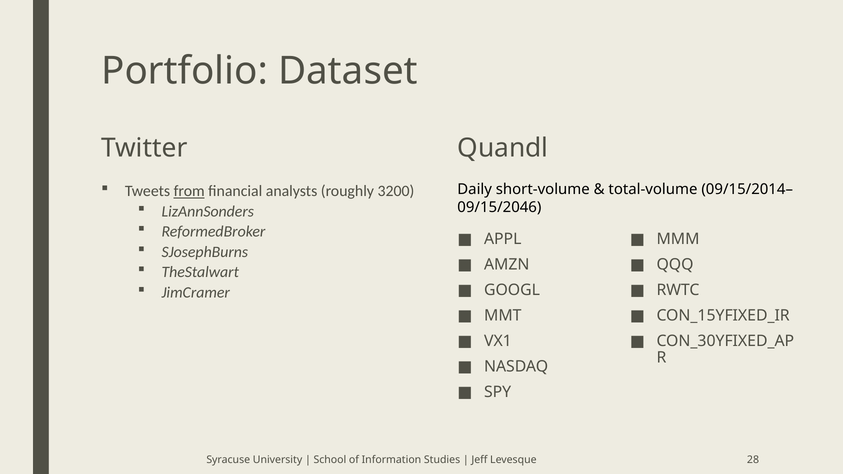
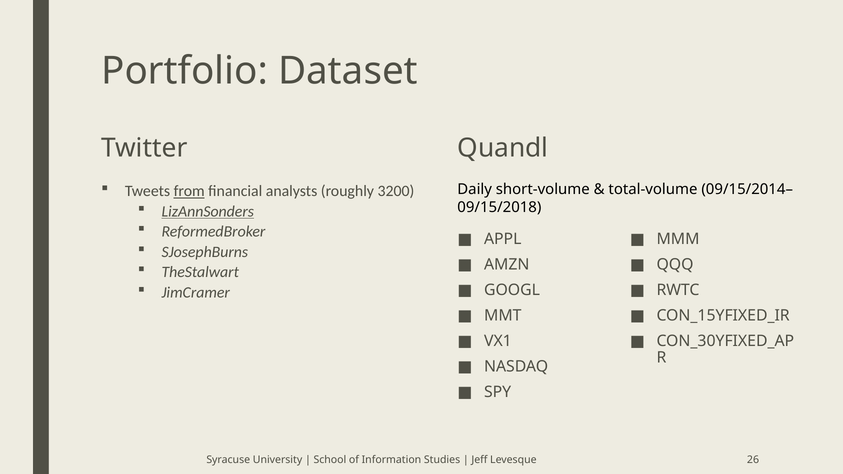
09/15/2046: 09/15/2046 -> 09/15/2018 (499, 207)
LizAnnSonders underline: none -> present (208, 212)
28: 28 -> 26 (753, 460)
